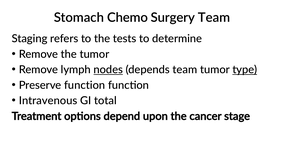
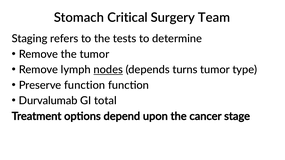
Chemo: Chemo -> Critical (127, 18)
depends team: team -> turns (185, 70)
type underline: present -> none (245, 70)
Intravenous: Intravenous -> Durvalumab (48, 101)
